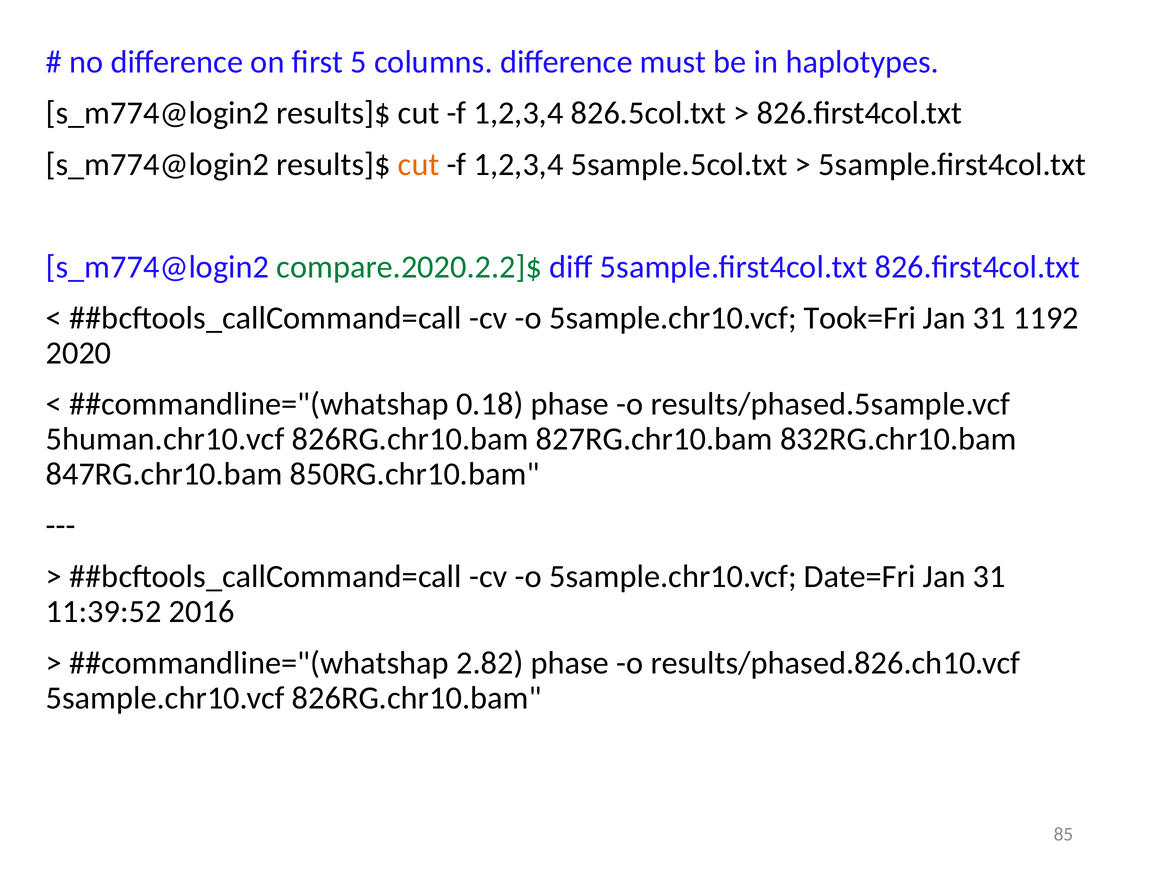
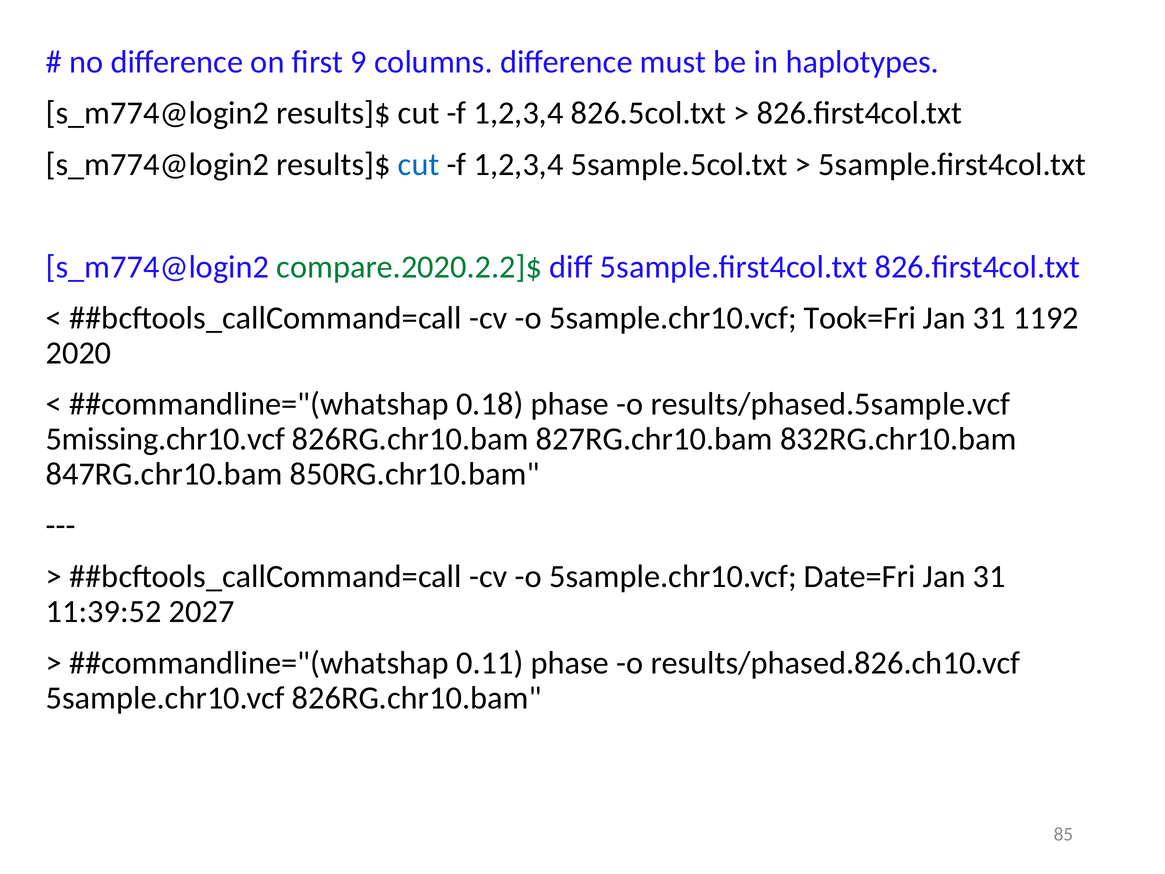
5: 5 -> 9 (358, 62)
cut colour: orange -> blue (419, 164)
5human.chr10.vcf: 5human.chr10.vcf -> 5missing.chr10.vcf (165, 439)
2016: 2016 -> 2027 (202, 611)
2.82: 2.82 -> 0.11 (490, 663)
